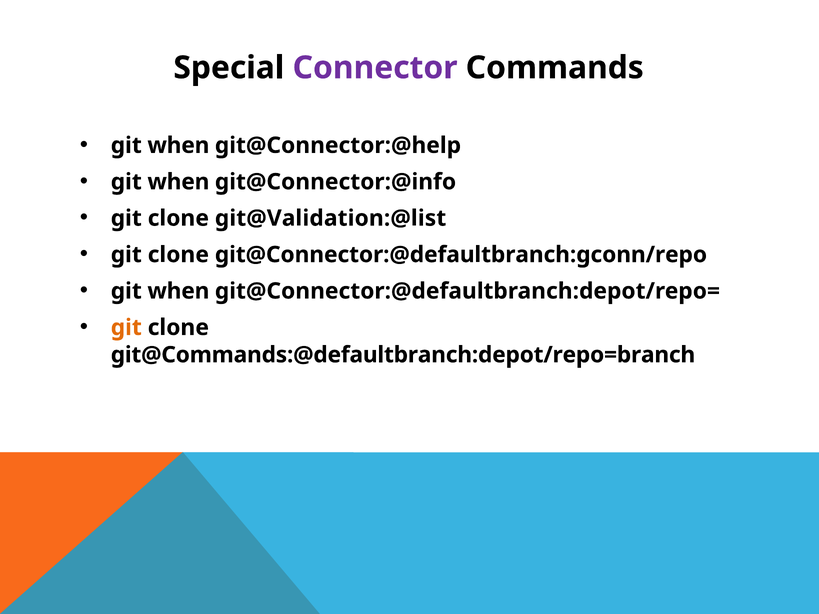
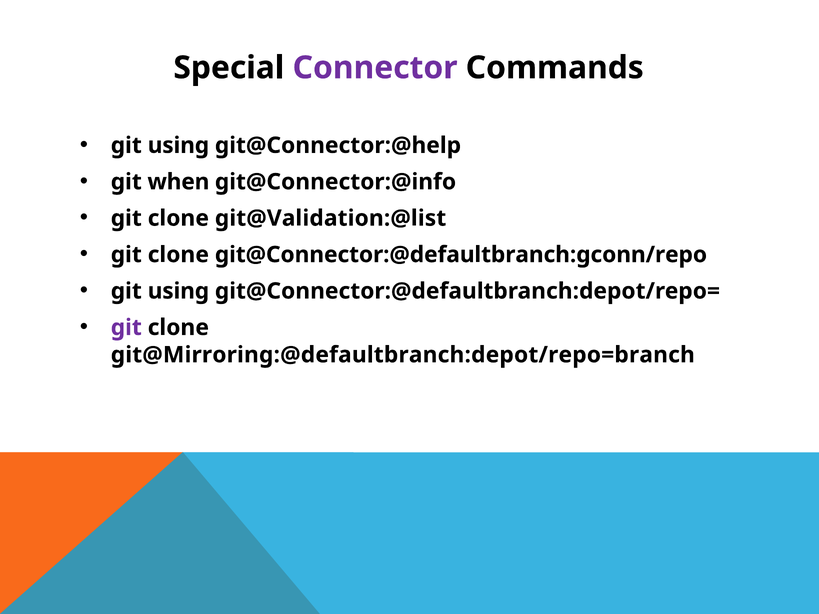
when: when -> using (178, 145)
when: when -> using (178, 291)
git colour: orange -> purple (126, 328)
git@Commands:@defaultbranch:depot/repo=branch: git@Commands:@defaultbranch:depot/repo=branch -> git@Mirroring:@defaultbranch:depot/repo=branch (403, 355)
